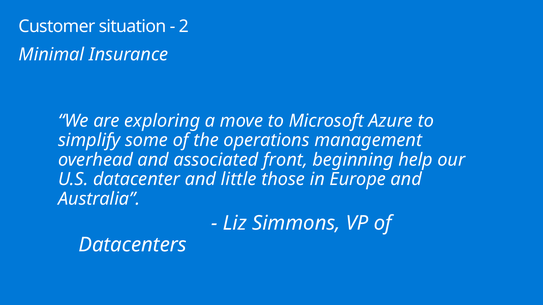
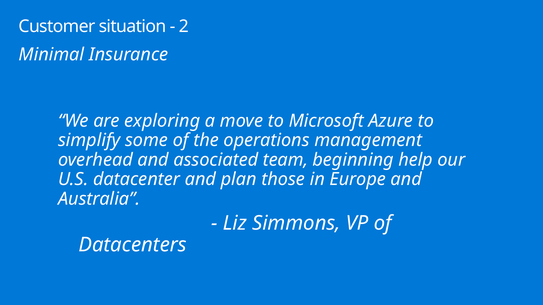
front: front -> team (285, 160)
little: little -> plan (239, 180)
